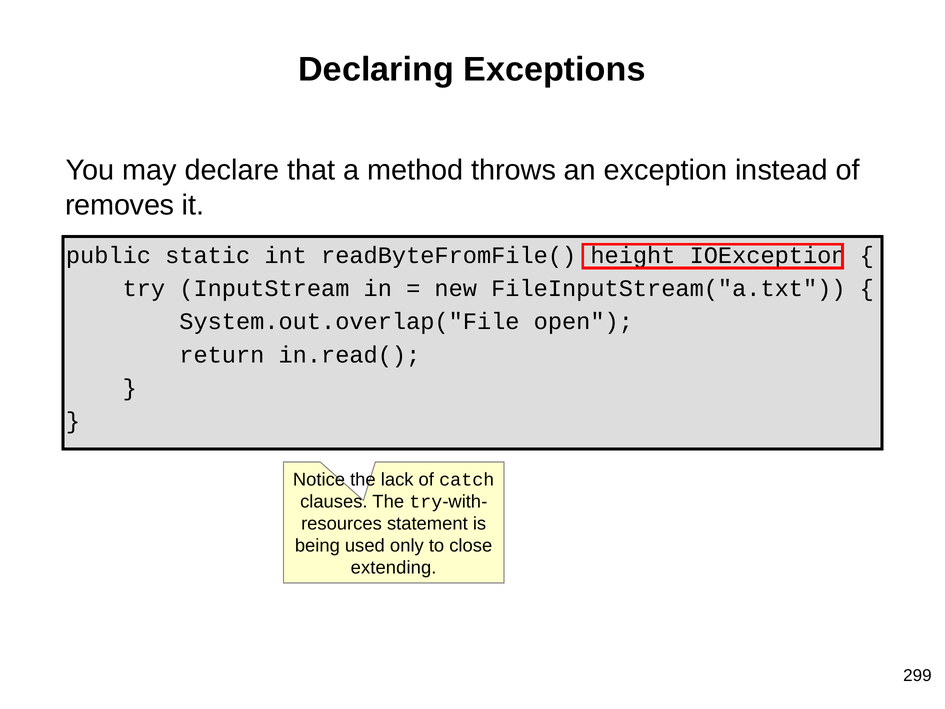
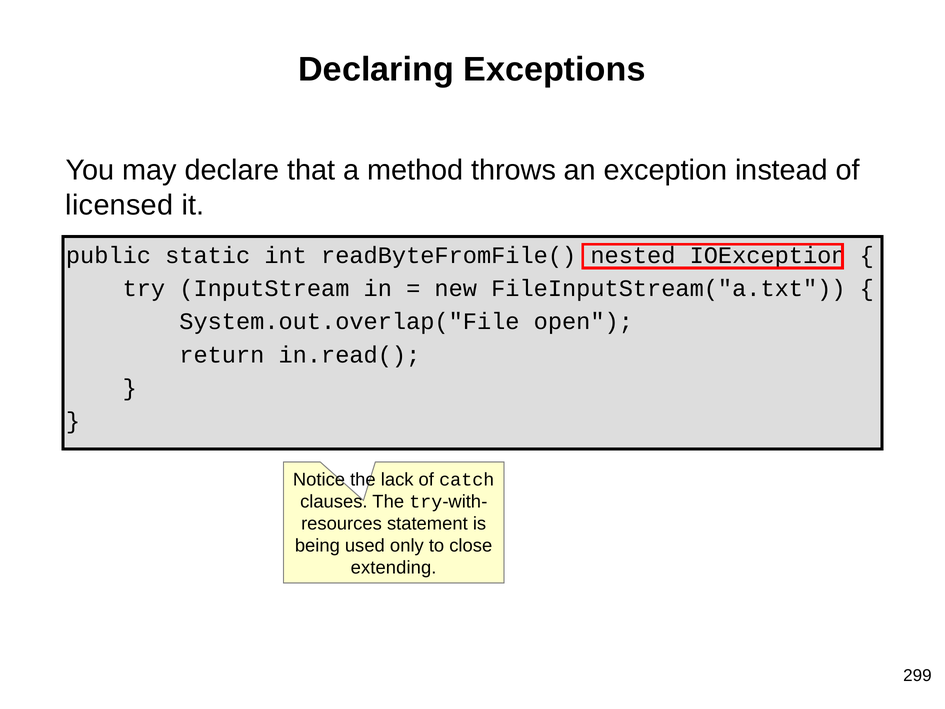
removes: removes -> licensed (119, 205)
height: height -> nested (633, 255)
